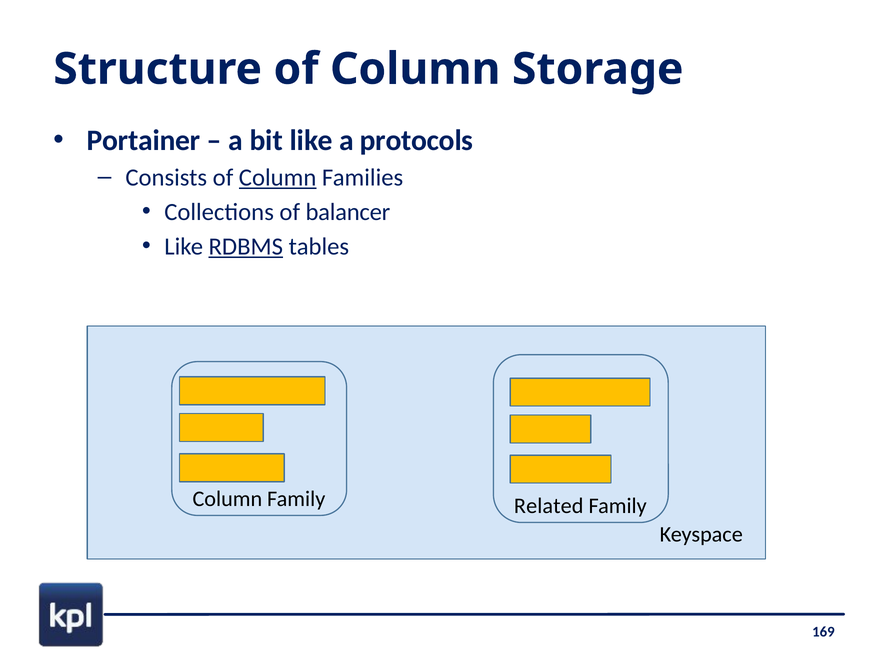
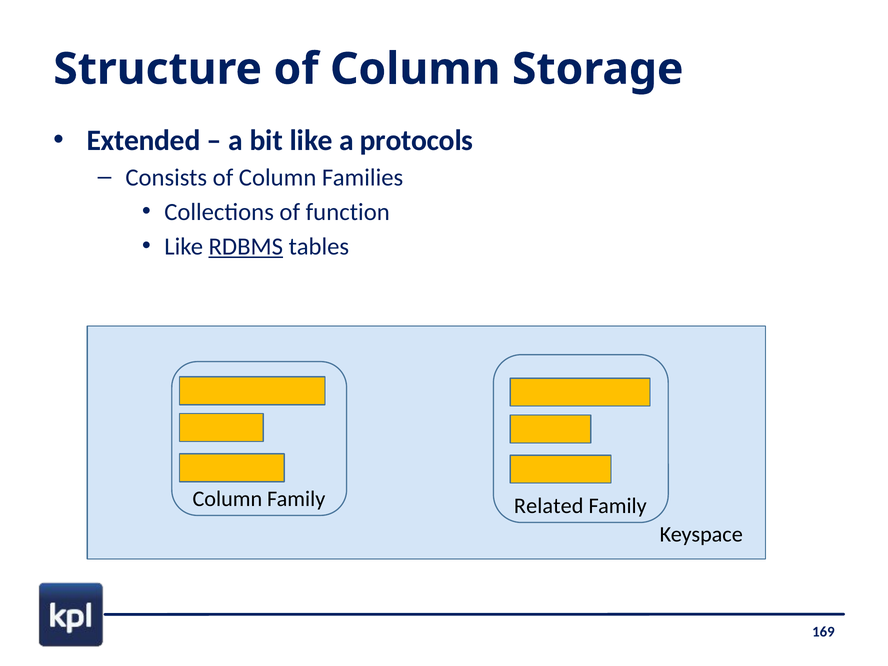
Portainer: Portainer -> Extended (144, 140)
Column underline: present -> none (278, 178)
balancer: balancer -> function (348, 212)
